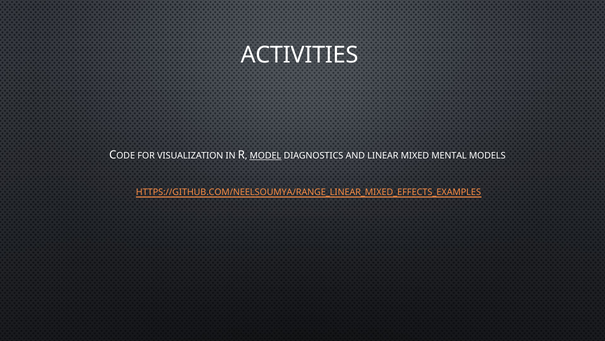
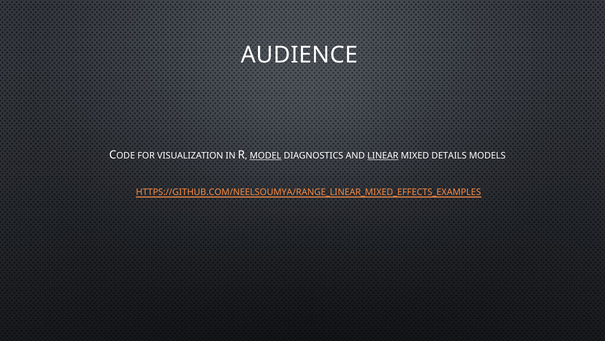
ACTIVITIES: ACTIVITIES -> AUDIENCE (299, 55)
LINEAR underline: none -> present (383, 155)
MENTAL: MENTAL -> DETAILS (449, 155)
